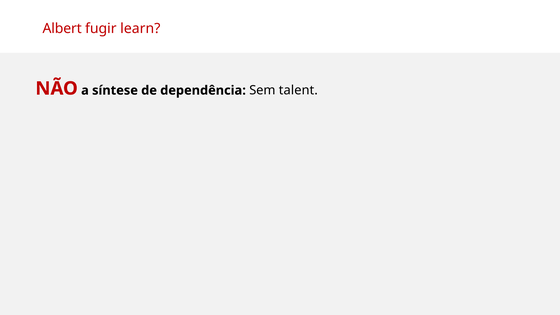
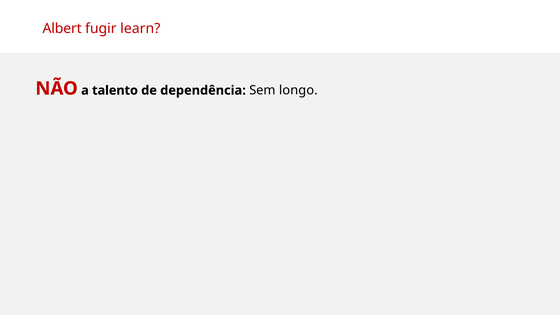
síntese: síntese -> talento (115, 90)
talent: talent -> longo (298, 90)
